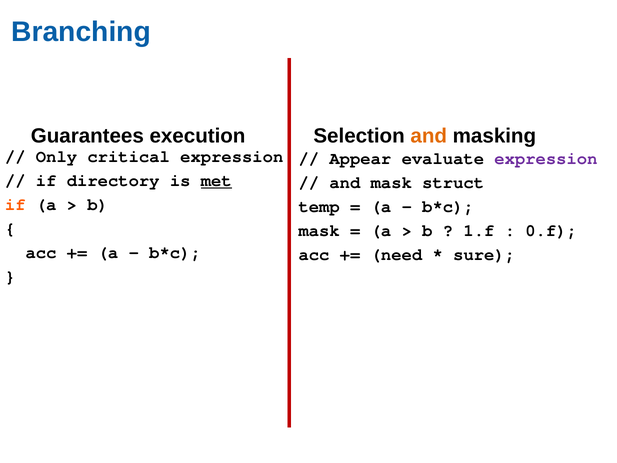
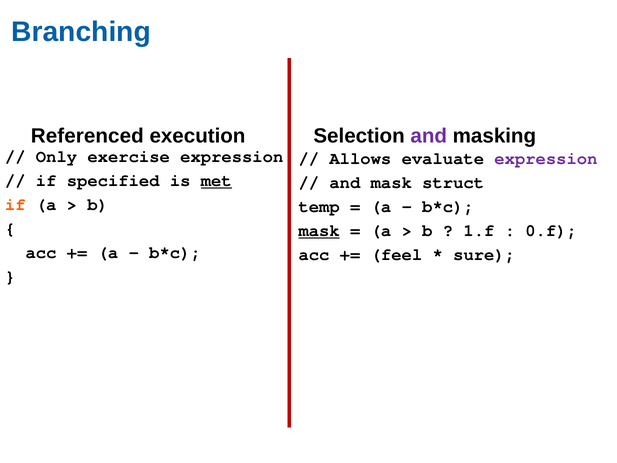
Guarantees: Guarantees -> Referenced (87, 136)
and colour: orange -> purple (429, 136)
critical: critical -> exercise (129, 156)
Appear: Appear -> Allows (360, 158)
directory: directory -> specified (113, 180)
mask underline: none -> present (319, 230)
need: need -> feel (396, 254)
